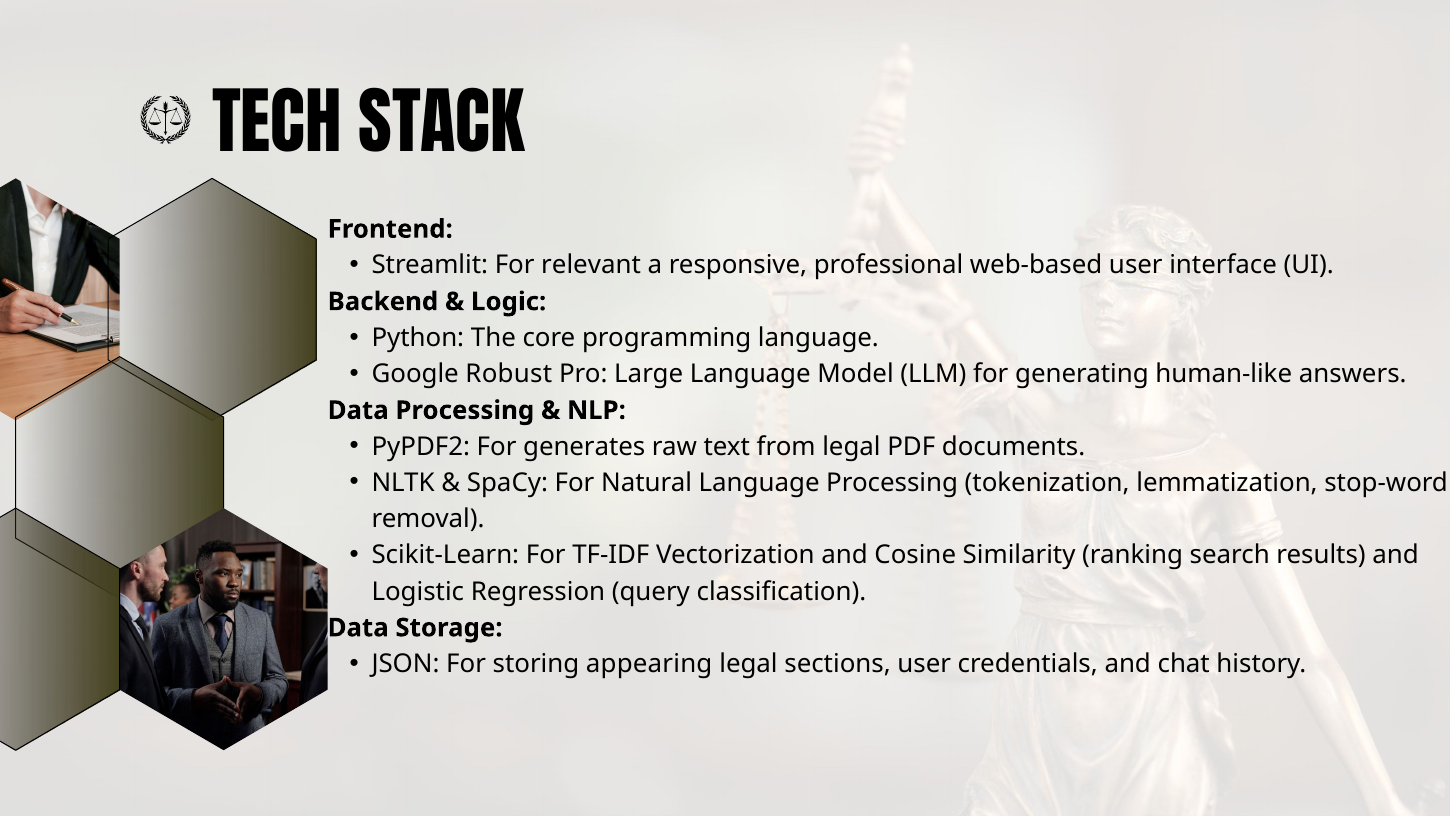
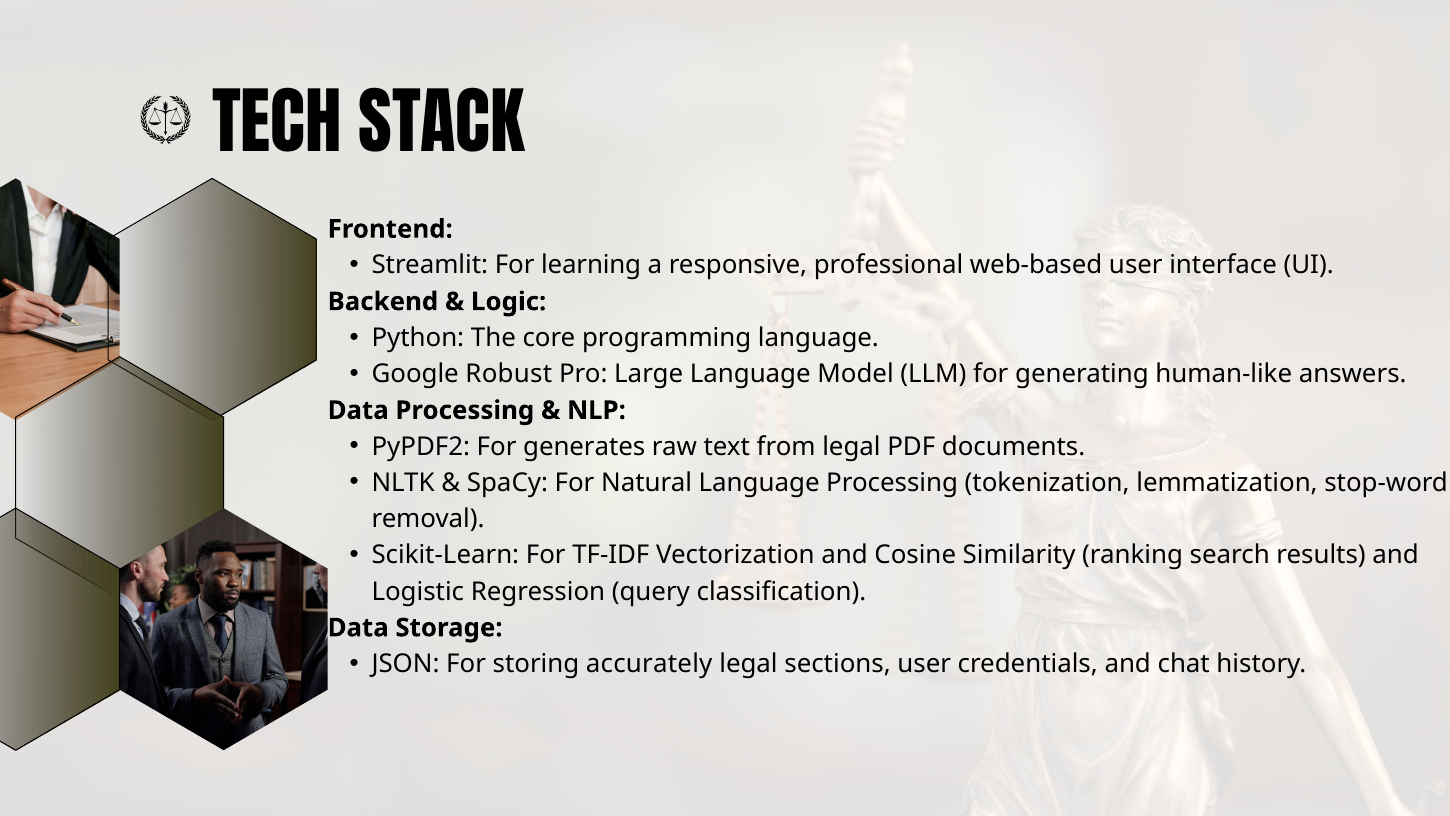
relevant: relevant -> learning (591, 265)
appearing: appearing -> accurately (649, 664)
